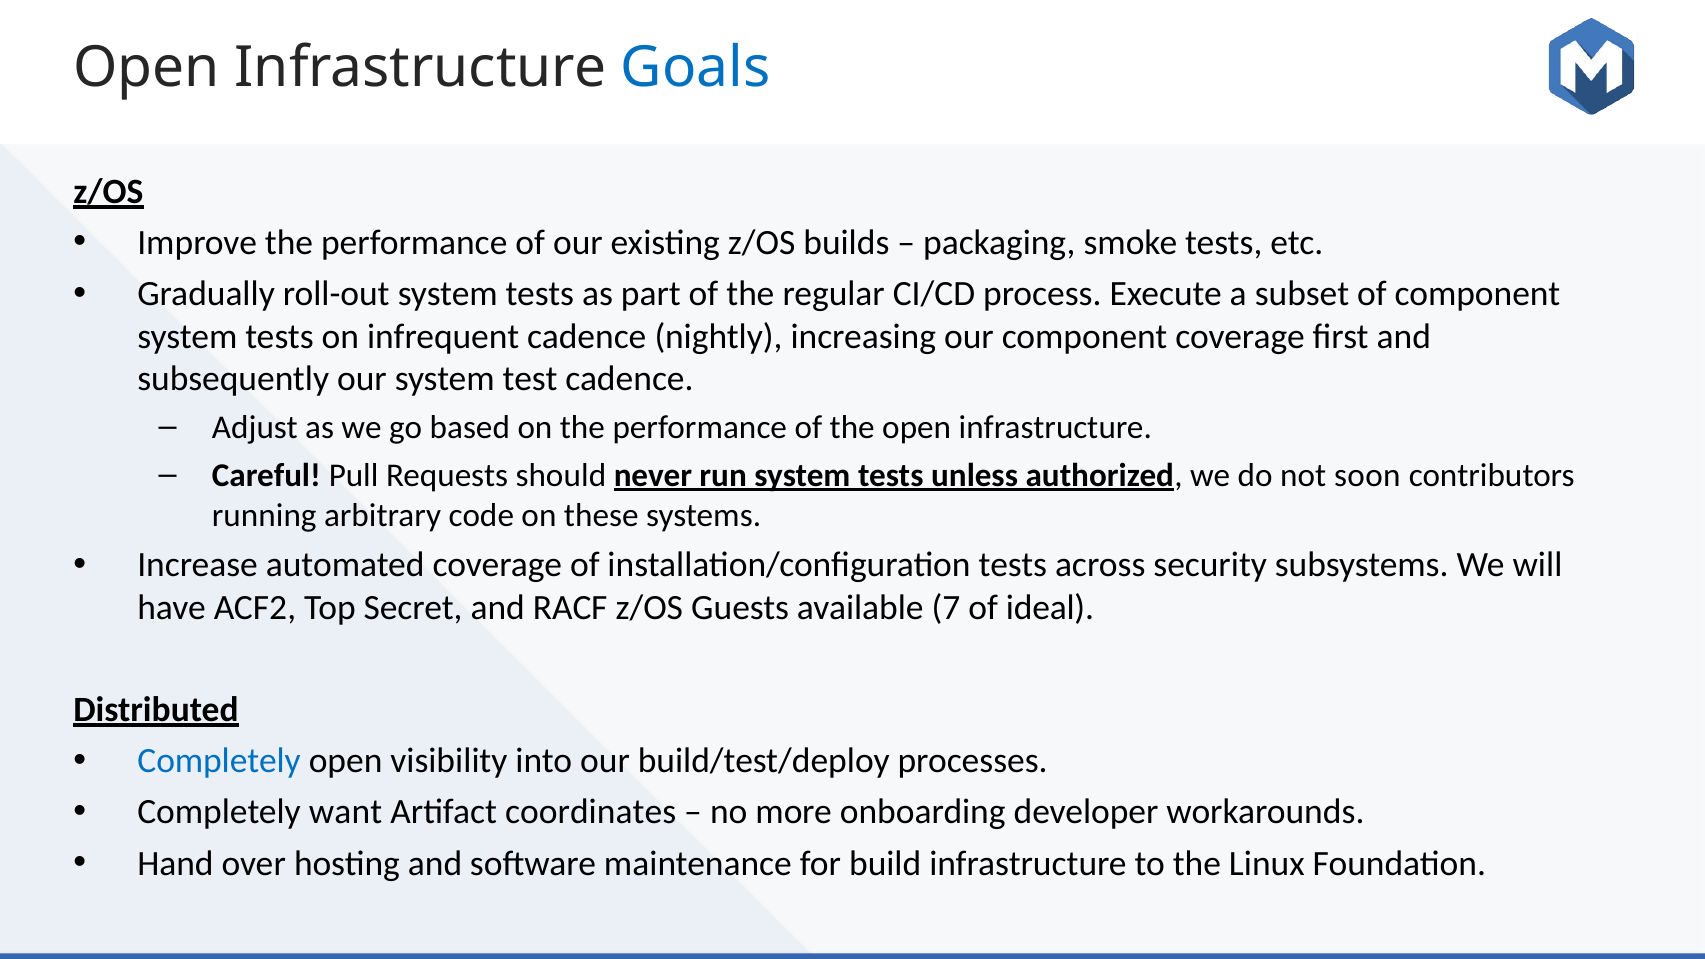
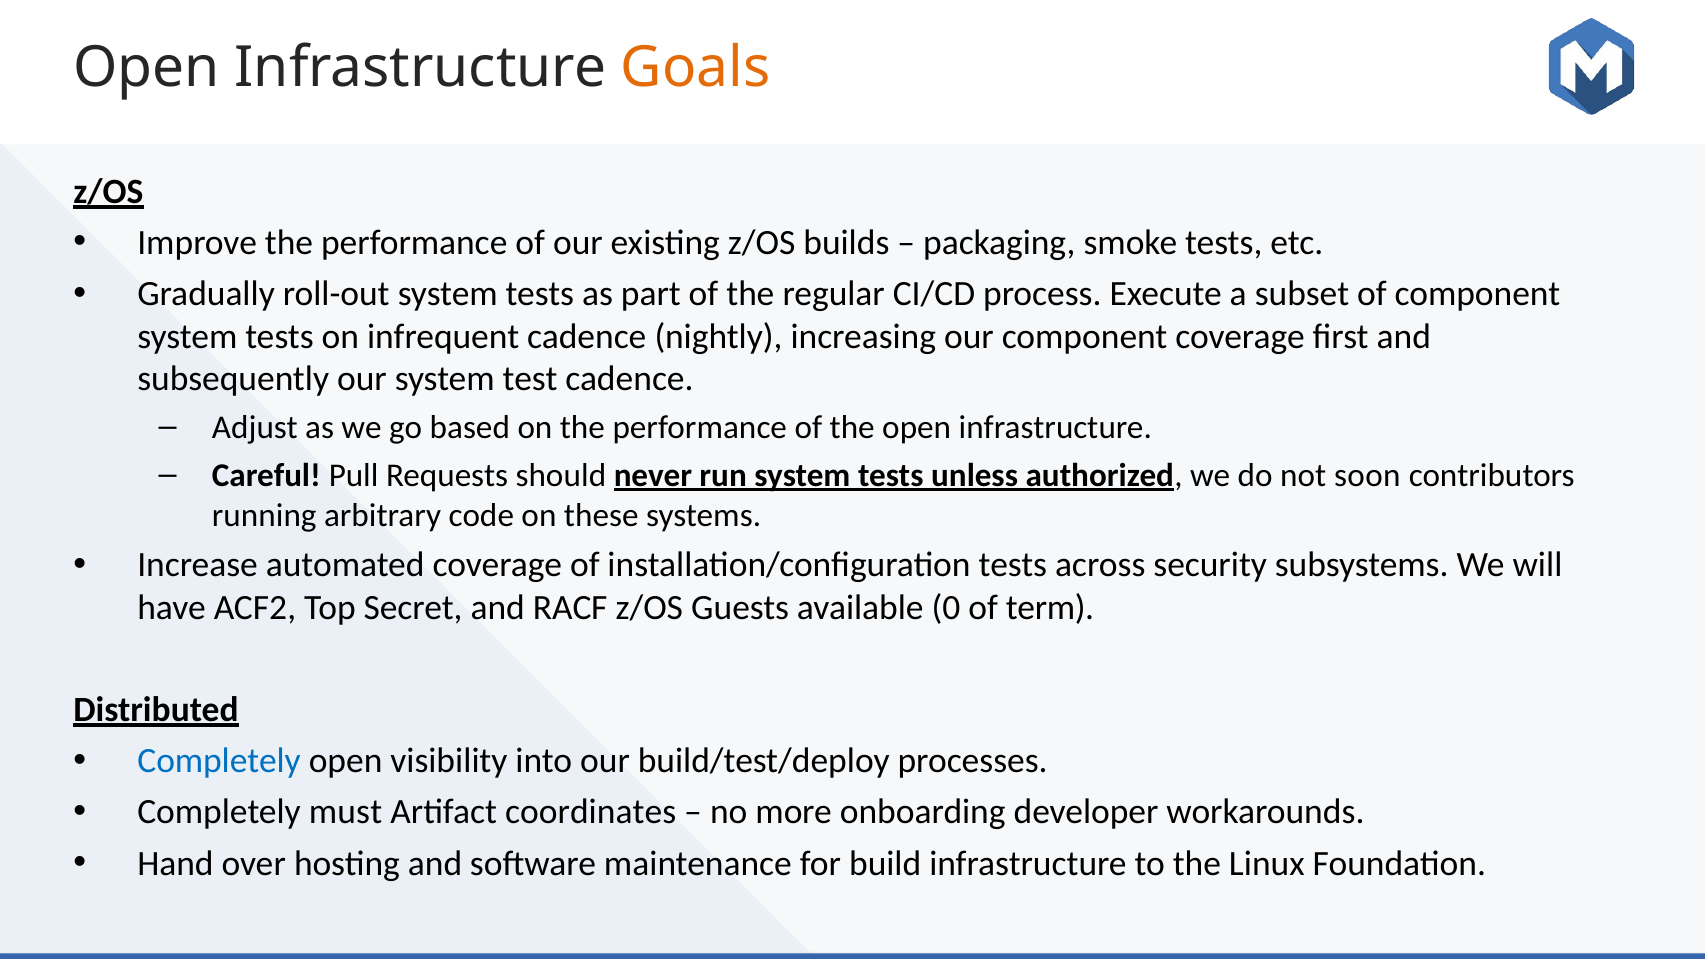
Goals colour: blue -> orange (696, 68)
7: 7 -> 0 (946, 608)
ideal: ideal -> term (1050, 608)
want: want -> must (345, 812)
